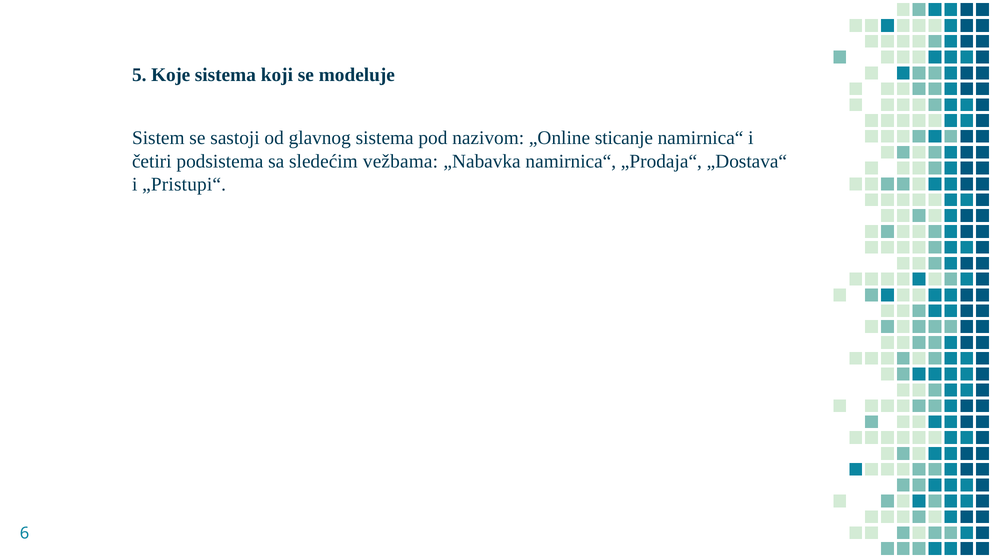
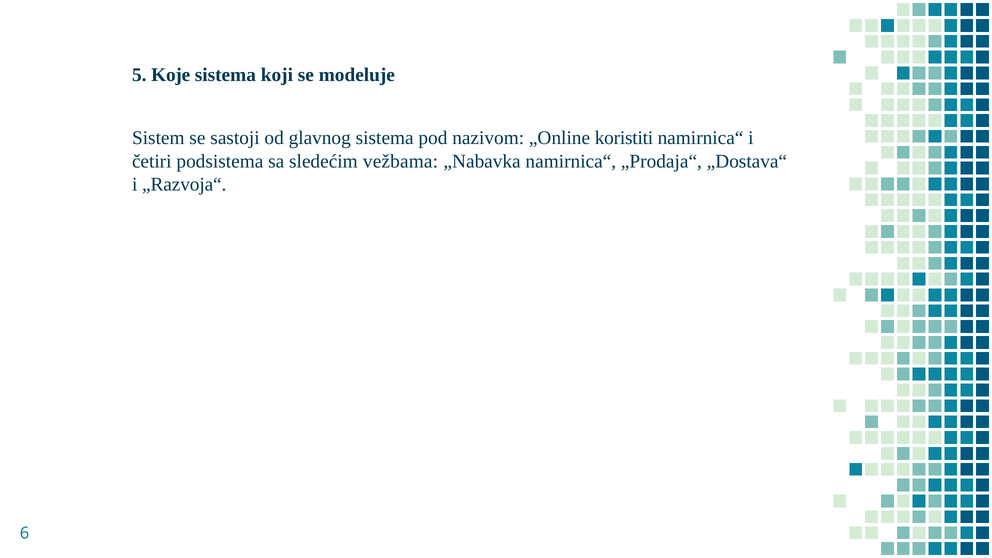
sticanje: sticanje -> koristiti (624, 138)
„Pristupi“: „Pristupi“ -> „Razvoja“ (184, 184)
